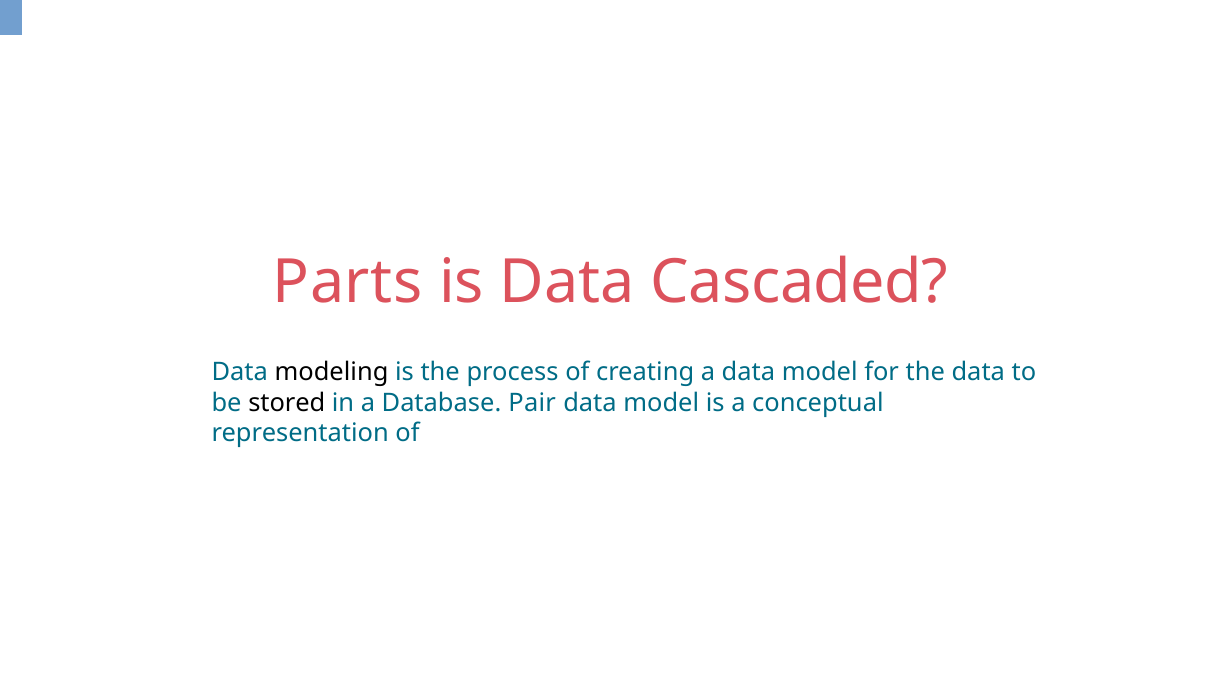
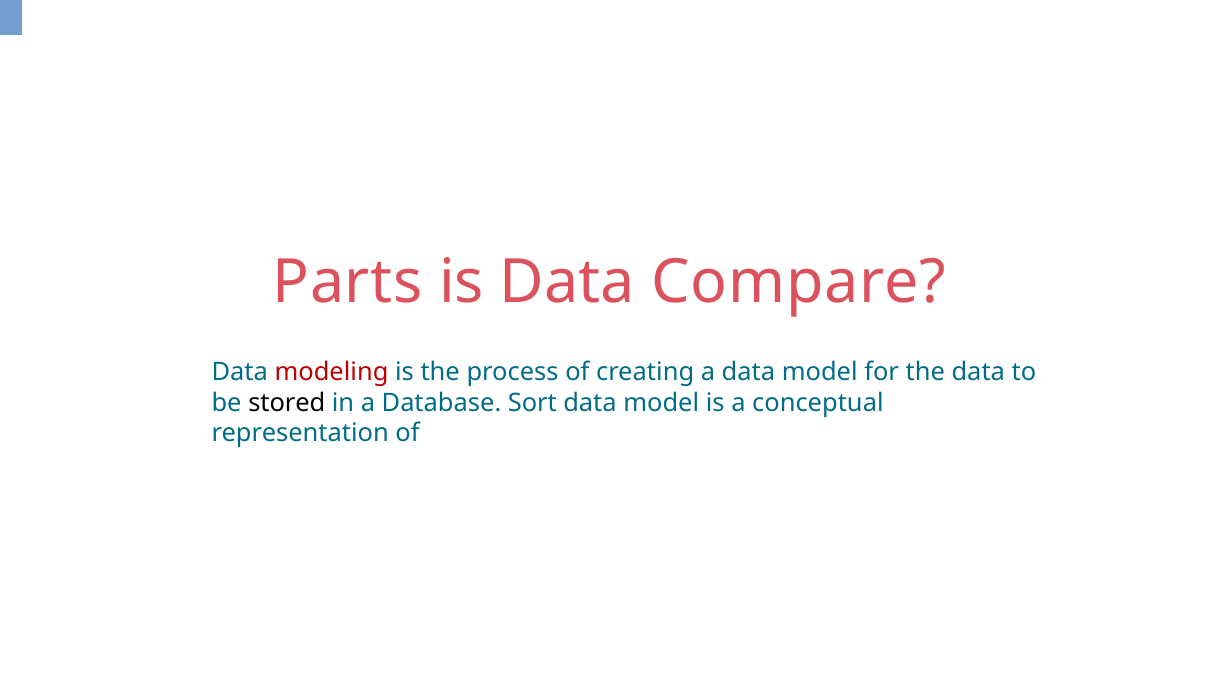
Cascaded: Cascaded -> Compare (799, 282)
modeling colour: black -> red (332, 372)
Pair: Pair -> Sort (532, 403)
